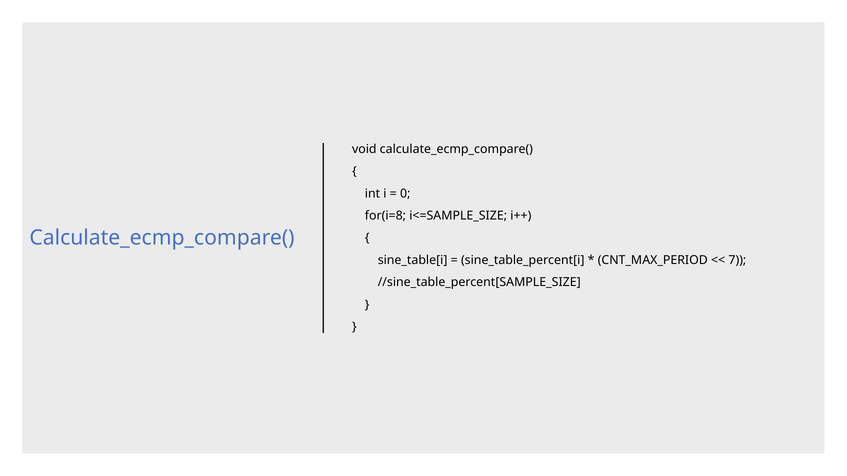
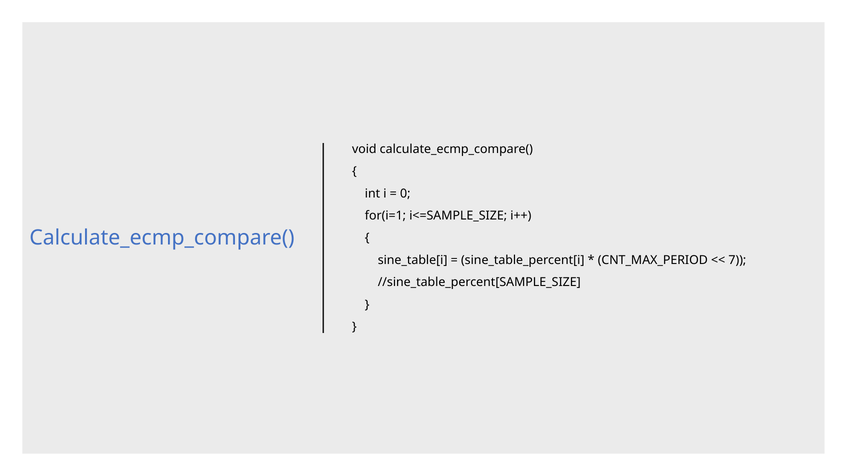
for(i=8: for(i=8 -> for(i=1 (385, 216)
